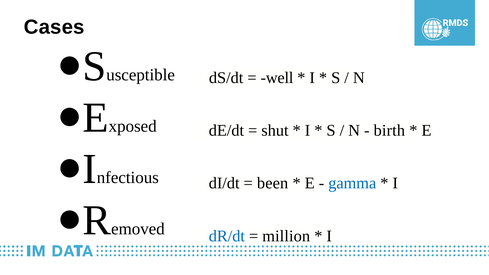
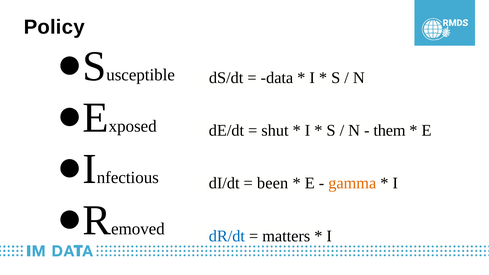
Cases: Cases -> Policy (54, 27)
well: well -> data (277, 78)
birth: birth -> them (389, 130)
gamma colour: blue -> orange (352, 183)
million: million -> matters (286, 236)
